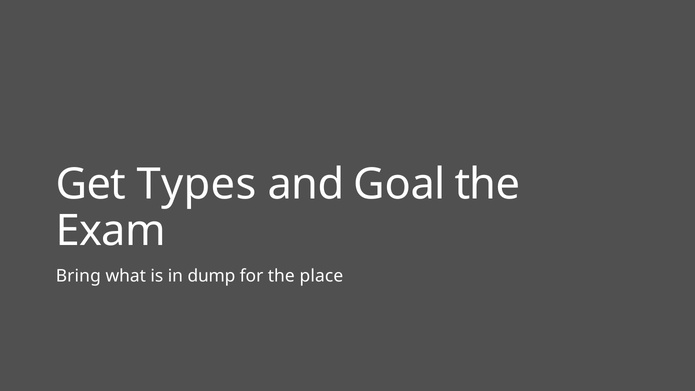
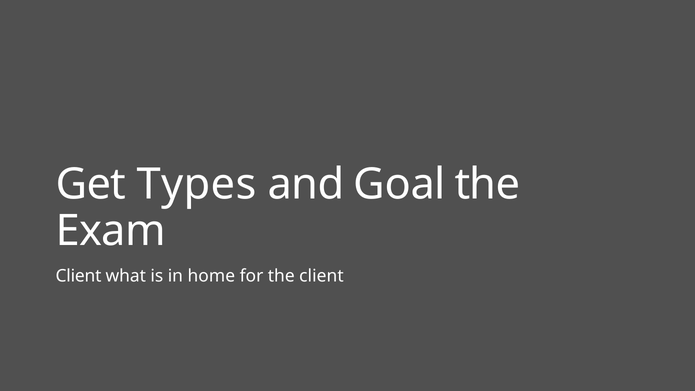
Bring: Bring -> Client (78, 276)
dump: dump -> home (211, 276)
the place: place -> client (321, 276)
